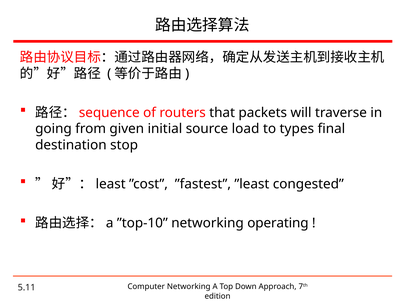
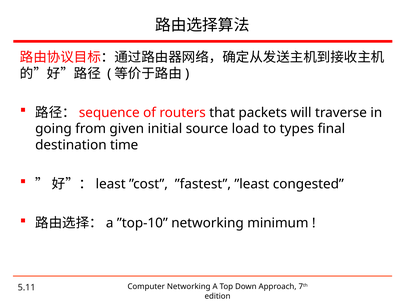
stop: stop -> time (124, 145)
operating: operating -> minimum (278, 224)
